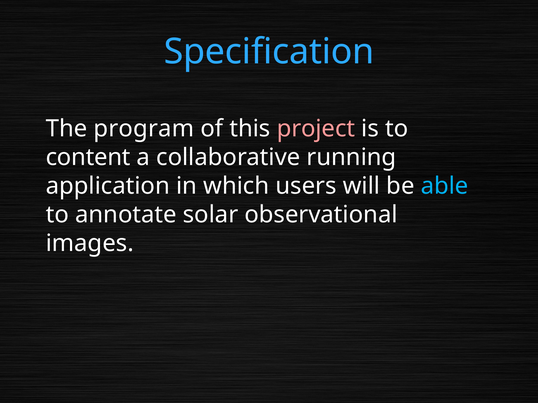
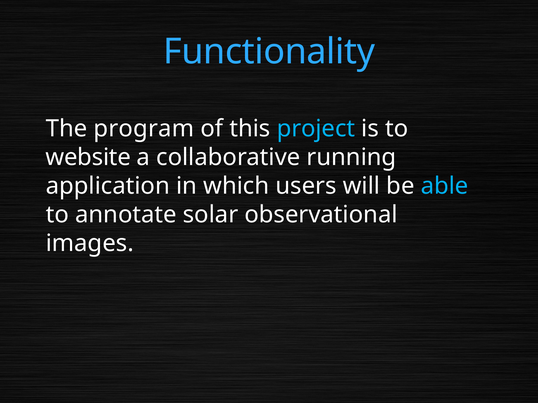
Specification: Specification -> Functionality (269, 52)
project colour: pink -> light blue (316, 129)
content: content -> website (88, 157)
